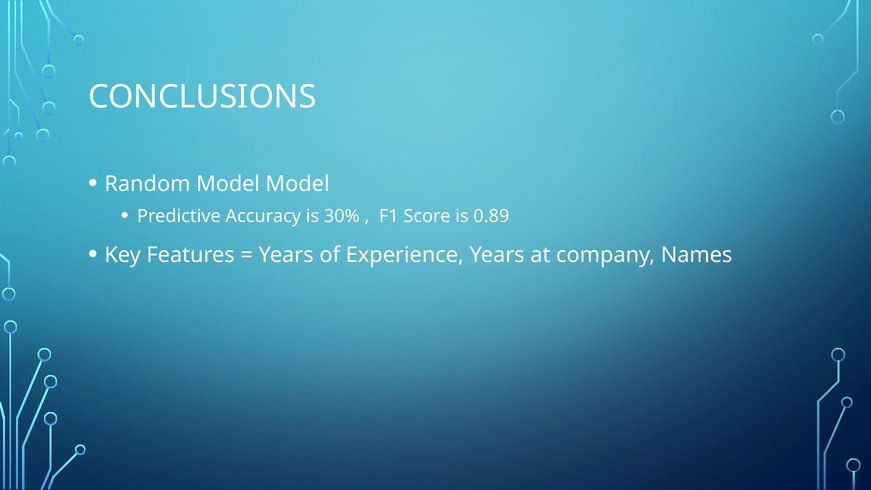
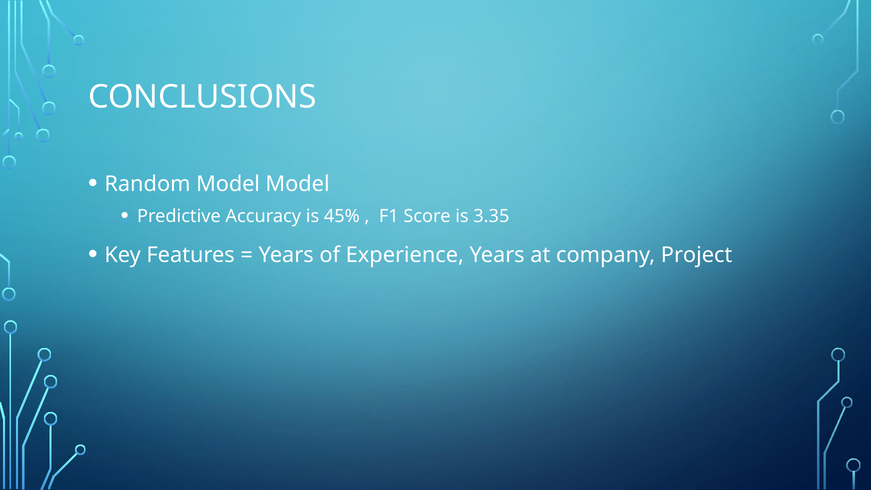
30%: 30% -> 45% (342, 216)
0.89: 0.89 -> 3.35 (491, 216)
Names: Names -> Project (697, 255)
